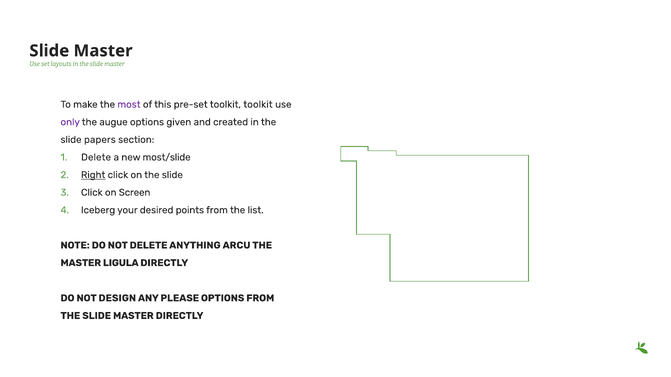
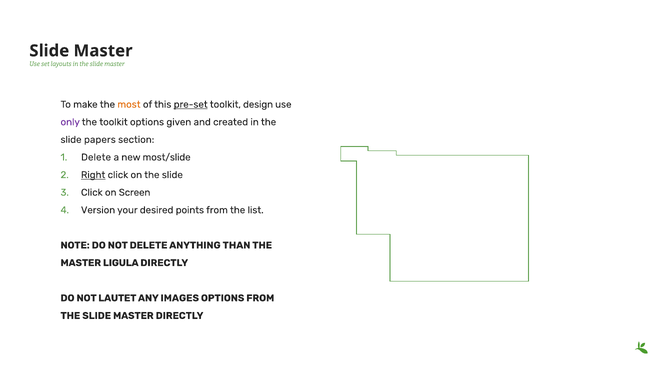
most colour: purple -> orange (129, 105)
pre-set underline: none -> present (191, 105)
toolkit toolkit: toolkit -> design (258, 105)
the augue: augue -> toolkit (114, 122)
Iceberg: Iceberg -> Version (98, 210)
ARCU: ARCU -> THAN (237, 246)
DESIGN: DESIGN -> LAUTET (117, 298)
PLEASE: PLEASE -> IMAGES (180, 298)
